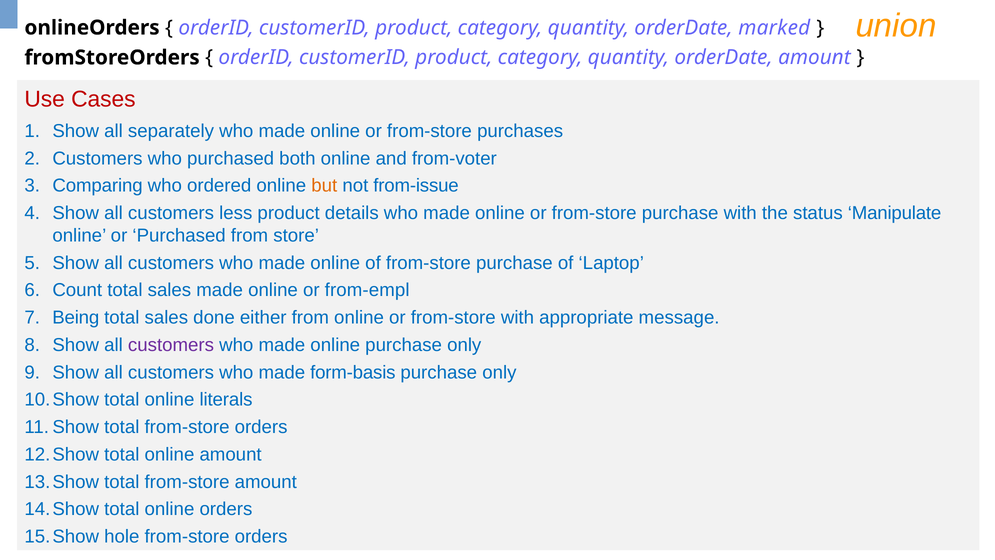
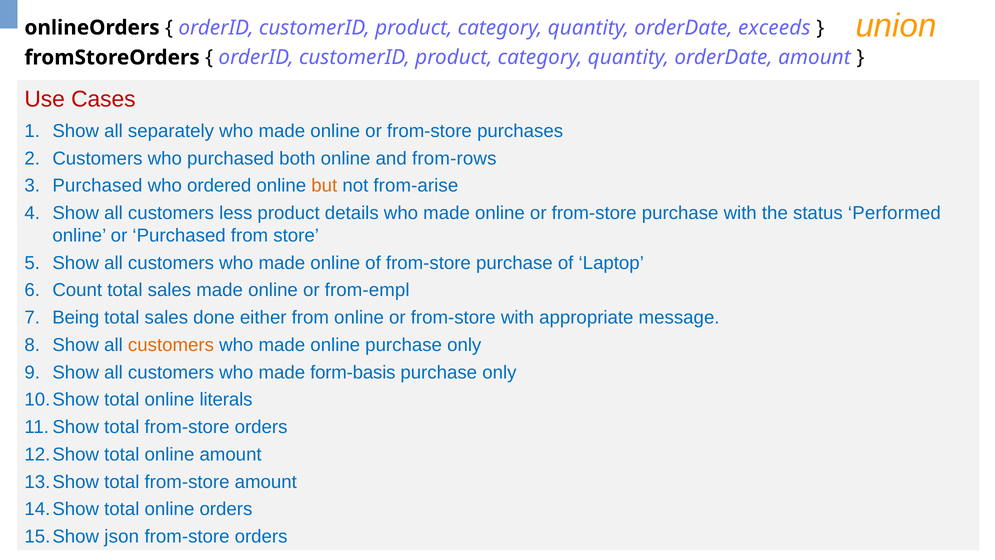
marked: marked -> exceeds (774, 28)
from-voter: from-voter -> from-rows (454, 158)
Comparing: Comparing -> Purchased (97, 186)
from-issue: from-issue -> from-arise (416, 186)
Manipulate: Manipulate -> Performed (894, 213)
customers colour: purple -> orange (171, 345)
hole: hole -> json (122, 536)
